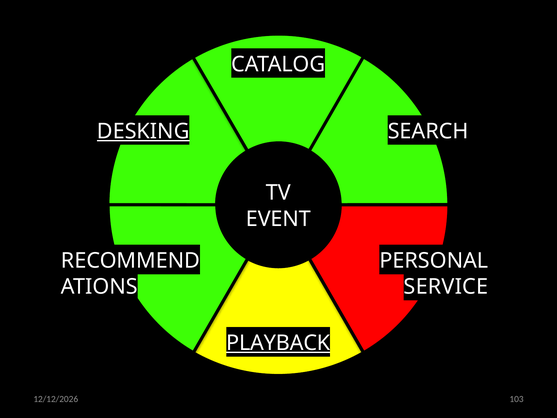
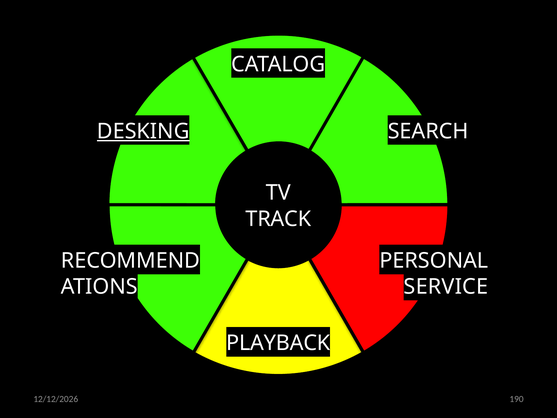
EVENT: EVENT -> TRACK (278, 219)
PLAYBACK underline: present -> none (278, 343)
103: 103 -> 190 (517, 399)
